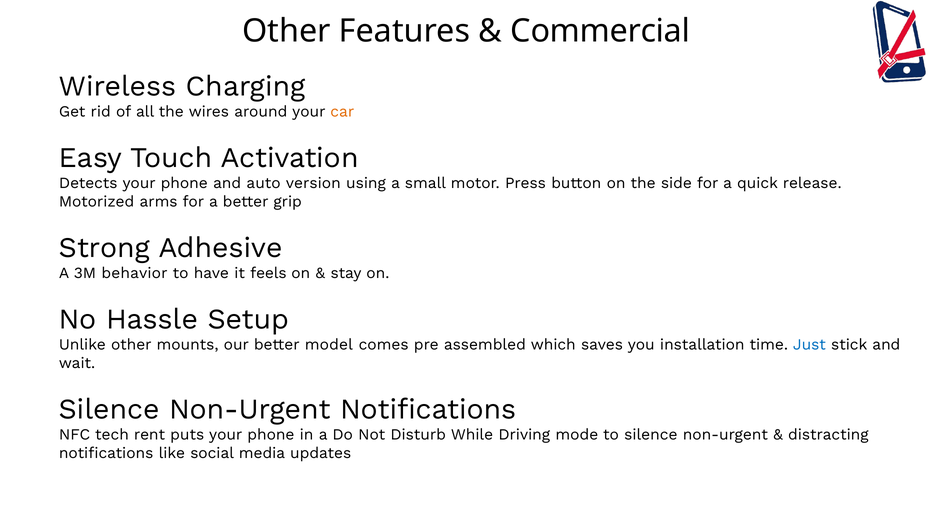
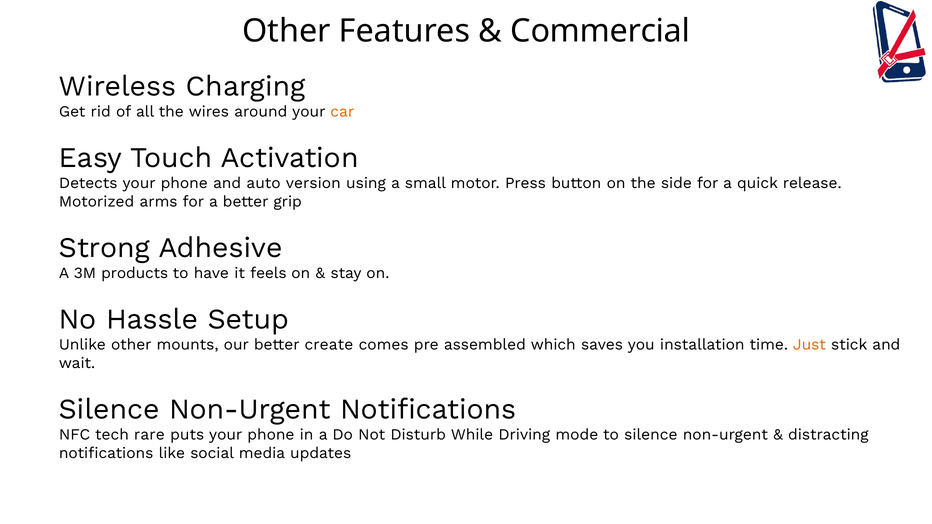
behavior: behavior -> products (135, 273)
model: model -> create (329, 345)
Just colour: blue -> orange (809, 345)
rent: rent -> rare (149, 435)
